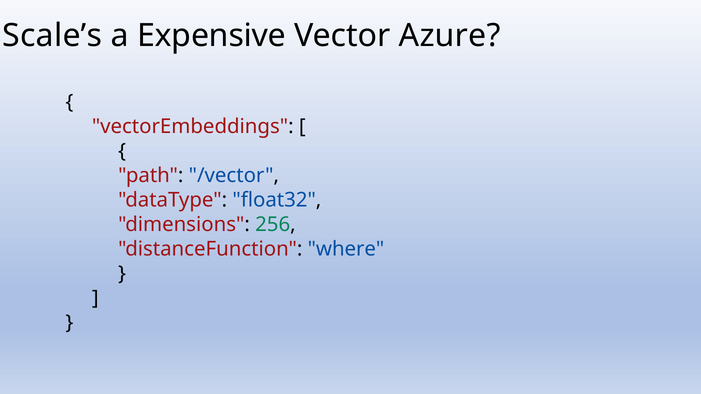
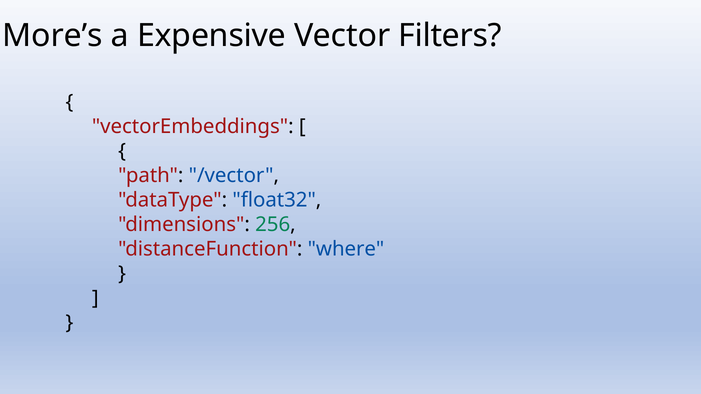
Scale’s: Scale’s -> More’s (52, 36)
Azure: Azure -> Filters (450, 36)
